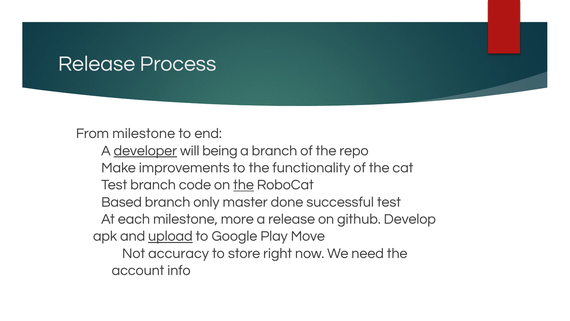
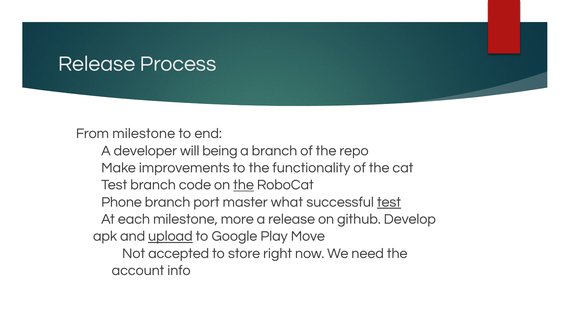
developer underline: present -> none (145, 151)
Based: Based -> Phone (122, 202)
only: only -> port (206, 202)
done: done -> what (287, 202)
test underline: none -> present (389, 202)
accuracy: accuracy -> accepted (179, 253)
